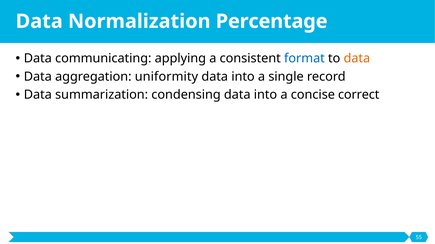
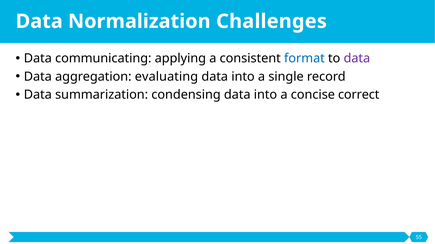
Percentage: Percentage -> Challenges (271, 21)
data colour: orange -> purple (357, 59)
uniformity: uniformity -> evaluating (166, 77)
